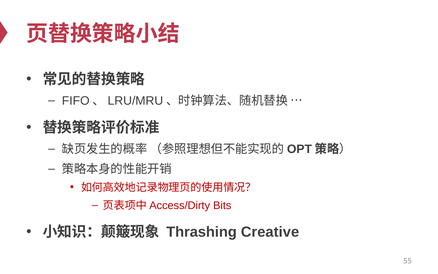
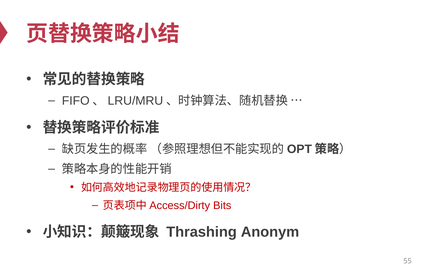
Creative: Creative -> Anonym (270, 232)
